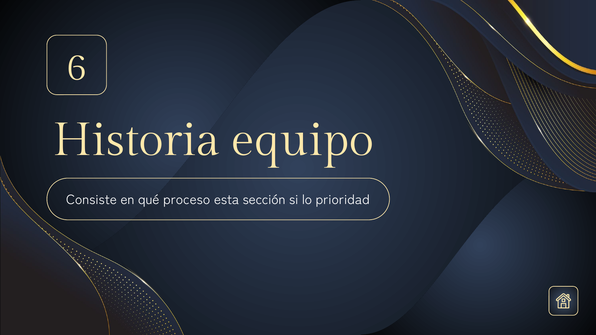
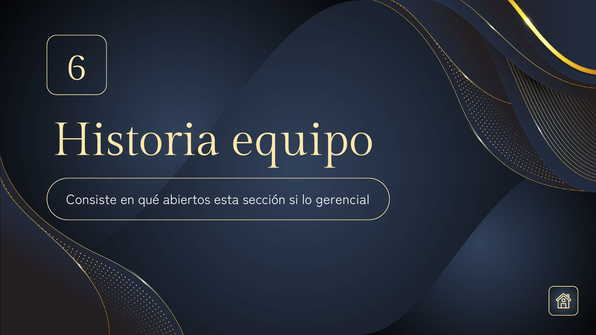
proceso: proceso -> abiertos (187, 200)
prioridad: prioridad -> gerencial (343, 200)
